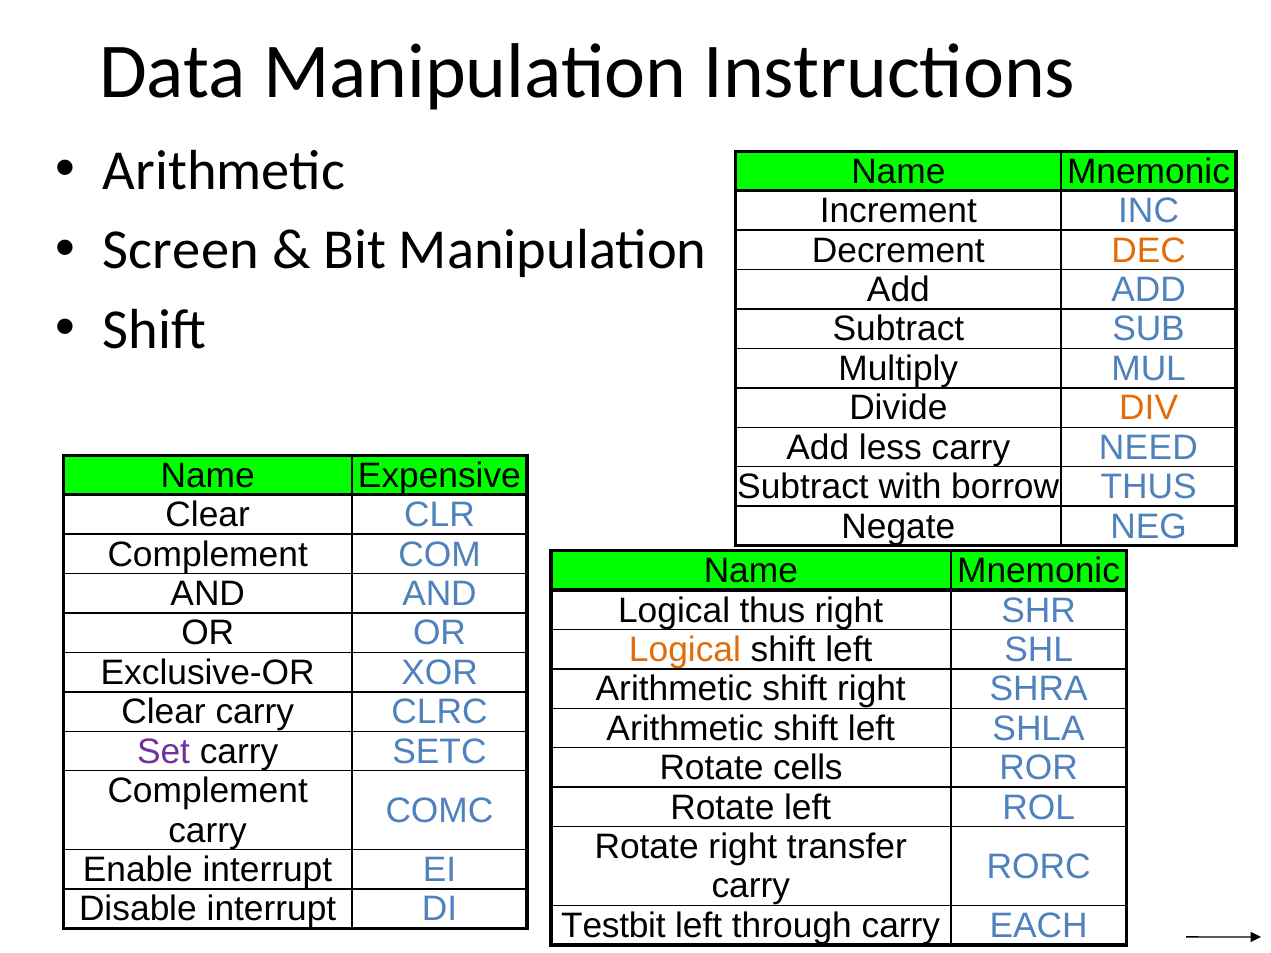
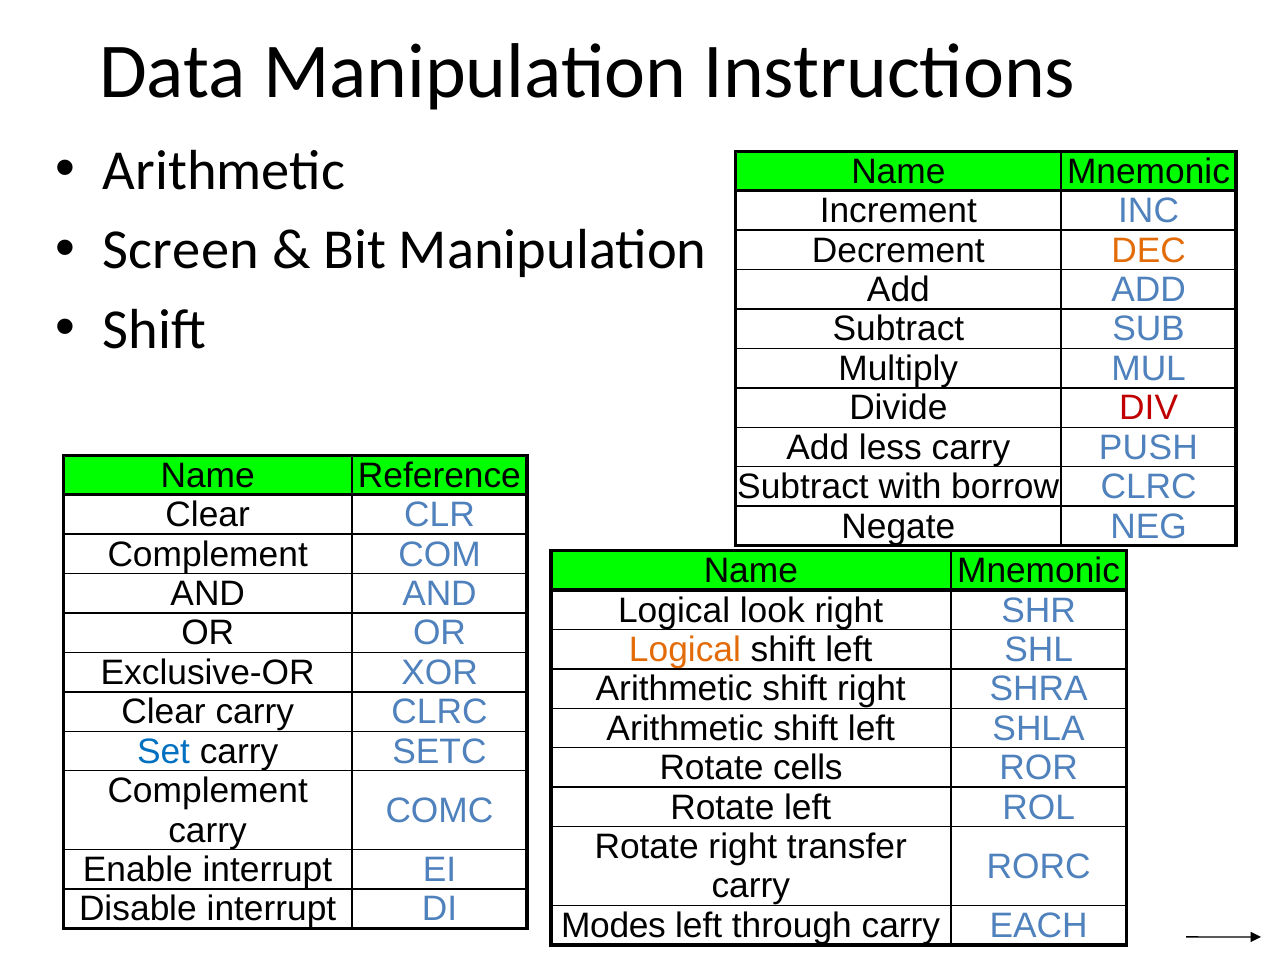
DIV colour: orange -> red (1149, 408)
NEED: NEED -> PUSH (1148, 448)
Expensive: Expensive -> Reference (439, 476)
borrow THUS: THUS -> CLRC (1149, 487)
Logical thus: thus -> look (772, 611)
Set colour: purple -> blue (163, 752)
Testbit: Testbit -> Modes (613, 926)
